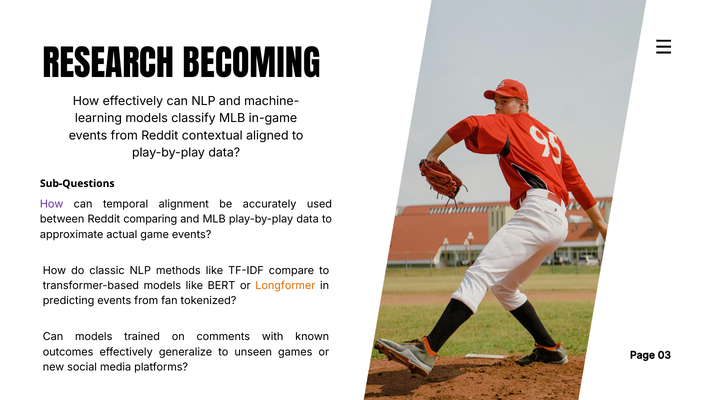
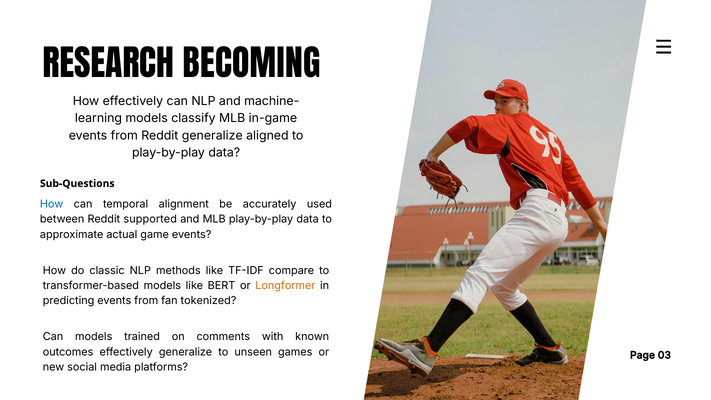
Reddit contextual: contextual -> generalize (212, 136)
How colour: purple -> blue (52, 204)
comparing: comparing -> supported (150, 219)
